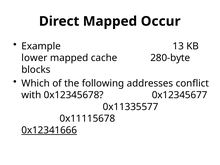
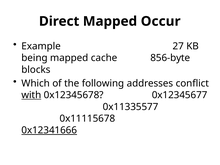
13: 13 -> 27 (178, 46)
lower: lower -> being (35, 58)
280-byte: 280-byte -> 856-byte (170, 58)
with underline: none -> present (31, 95)
